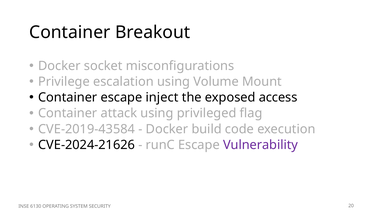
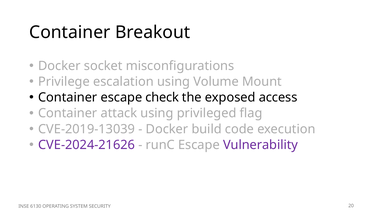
inject: inject -> check (162, 97)
CVE-2019-43584: CVE-2019-43584 -> CVE-2019-13039 (87, 129)
CVE-2024-21626 colour: black -> purple (87, 145)
